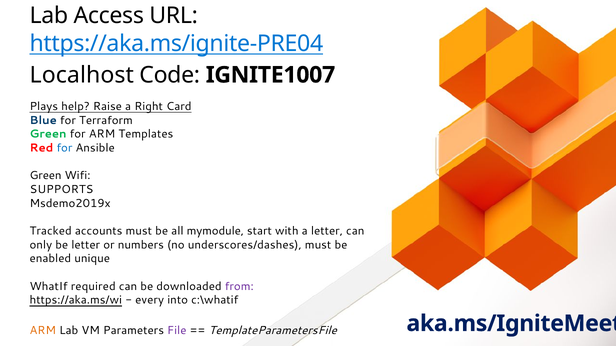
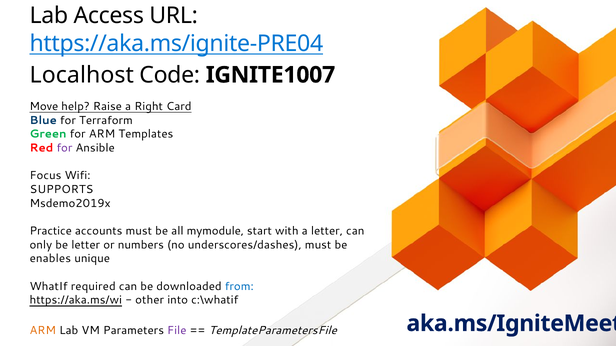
Plays: Plays -> Move (44, 107)
for colour: blue -> purple (64, 148)
Green: Green -> Focus (45, 176)
Tracked: Tracked -> Practice (51, 231)
enabled: enabled -> enables (50, 259)
from colour: purple -> blue (239, 287)
every: every -> other (150, 301)
